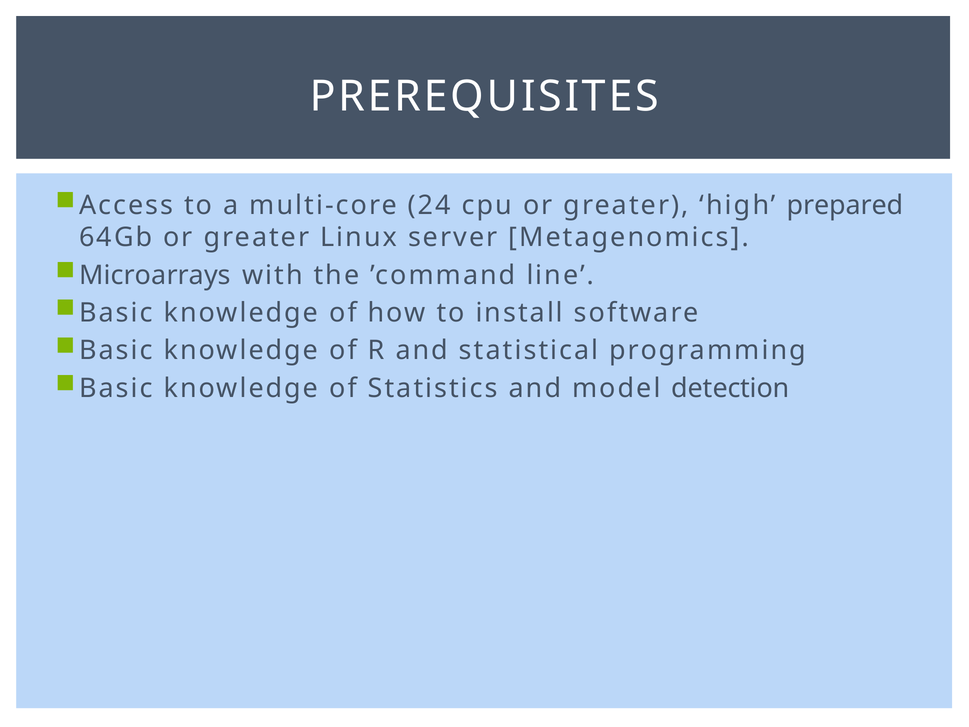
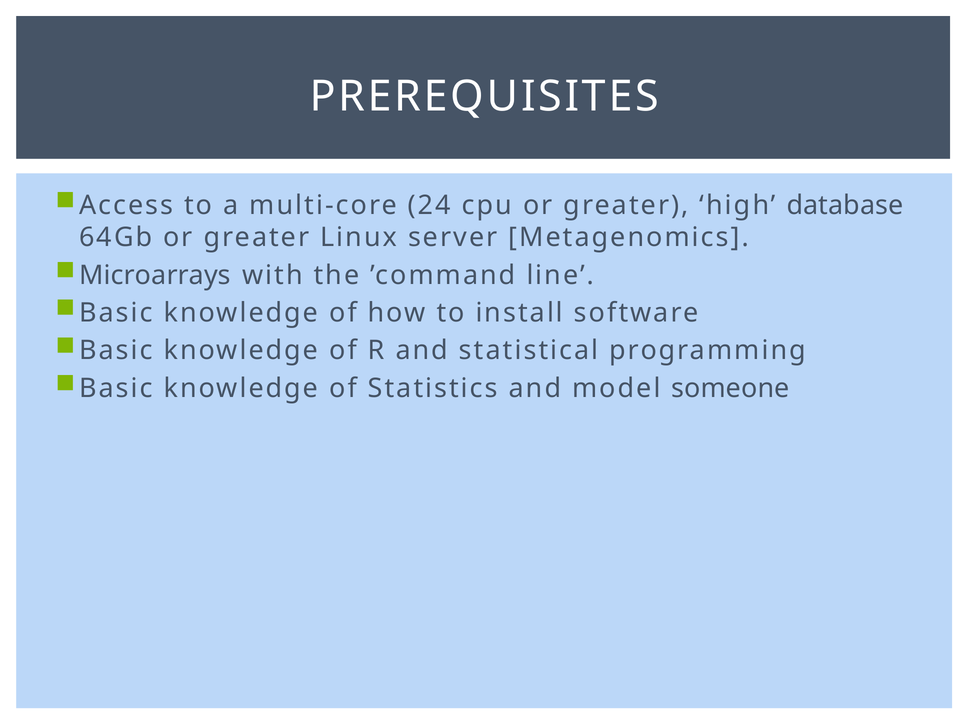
prepared: prepared -> database (845, 205)
detection: detection -> someone (730, 388)
